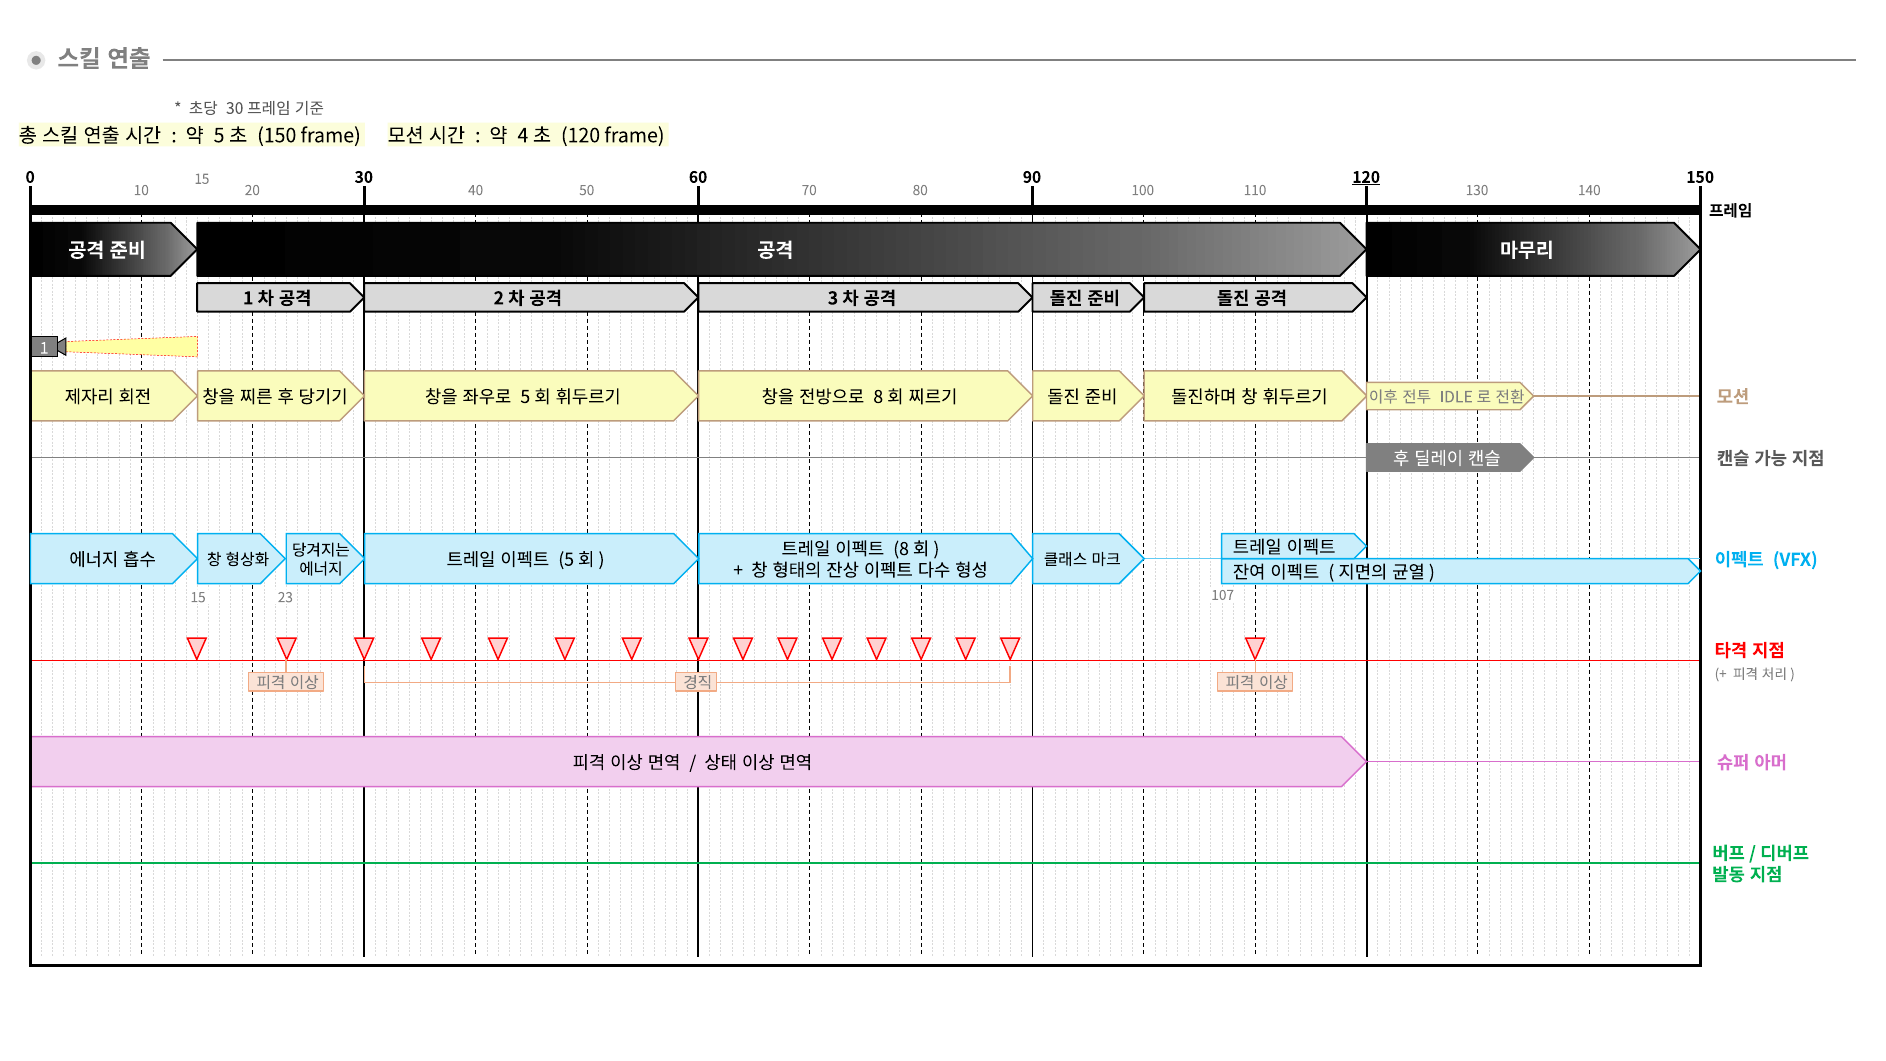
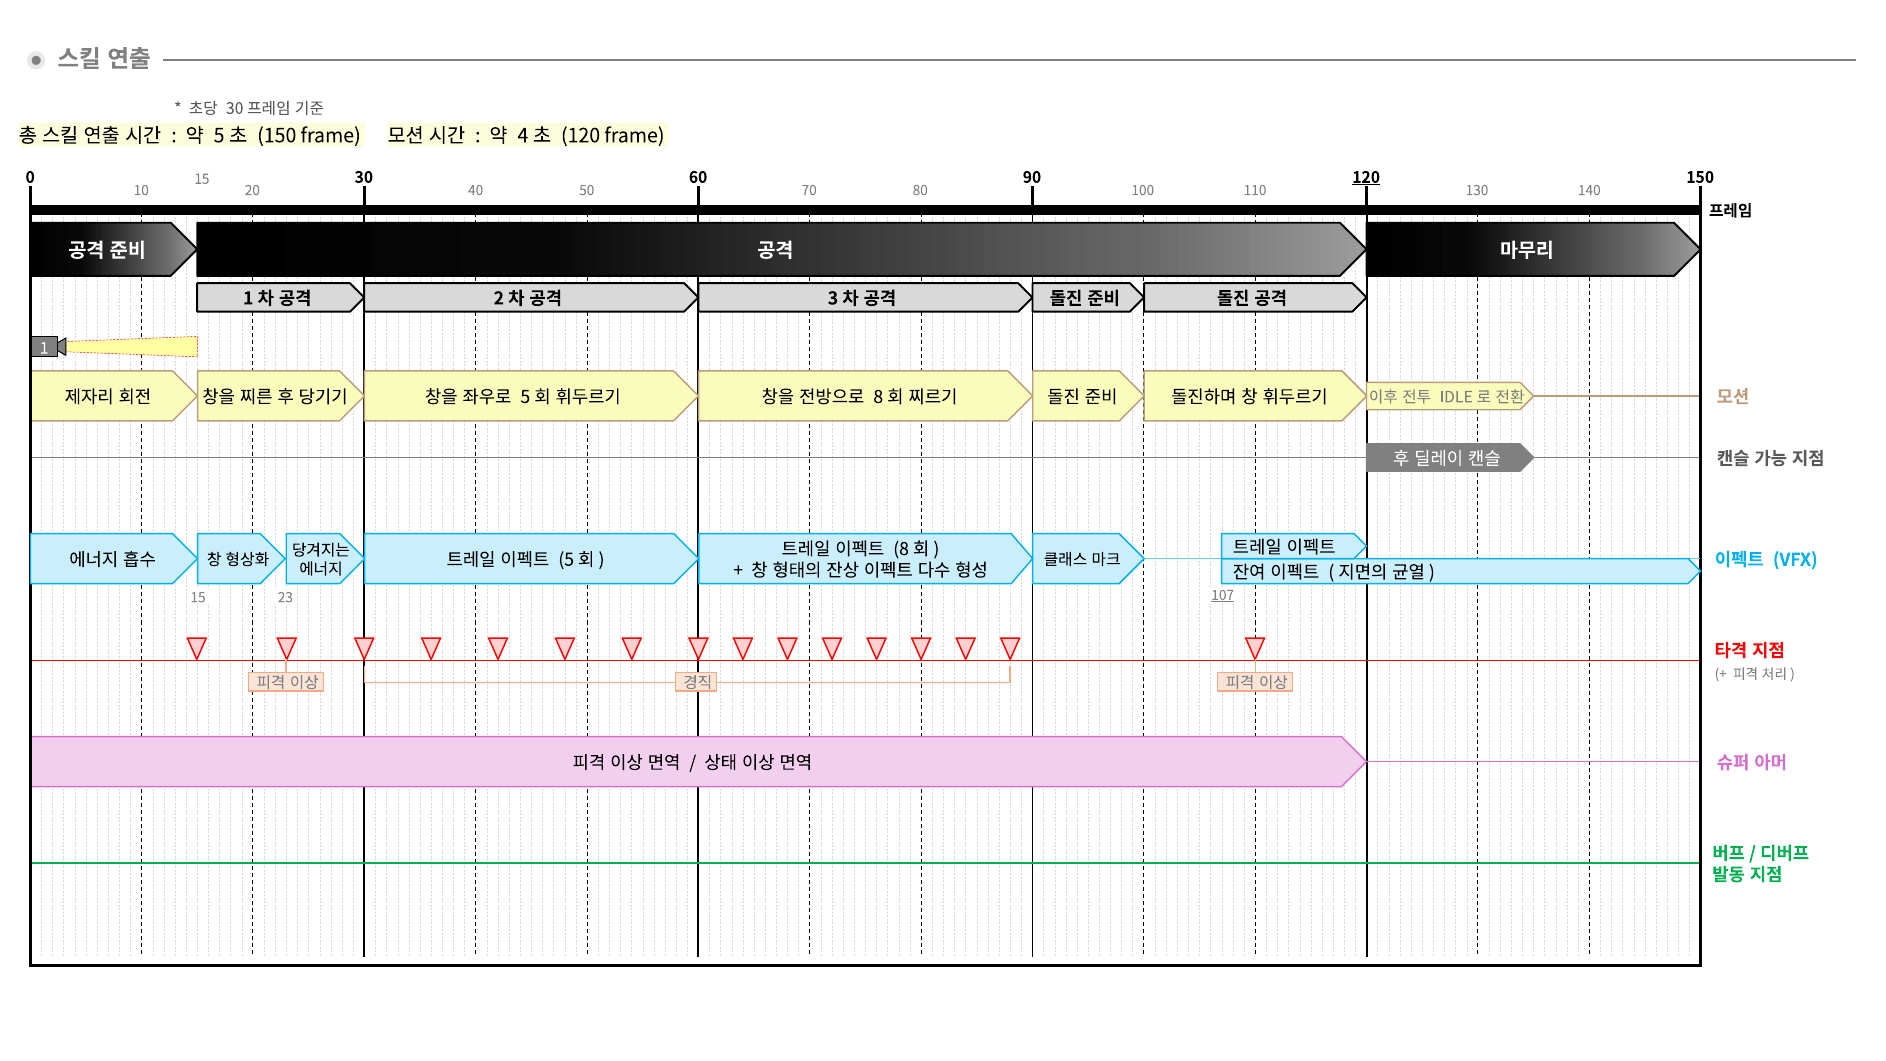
107 underline: none -> present (1223, 595)
